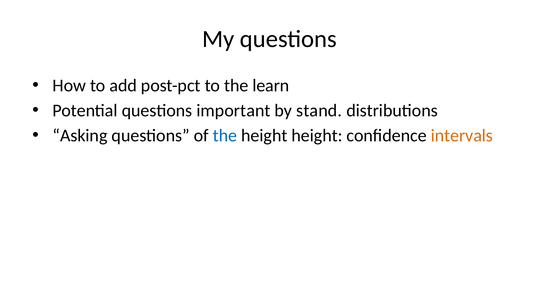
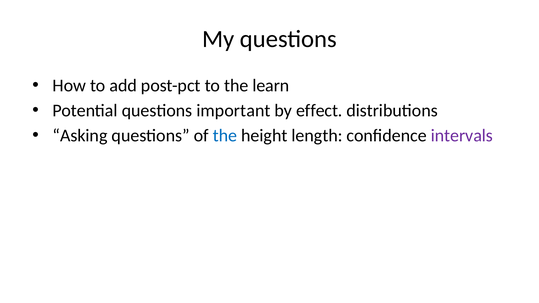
stand: stand -> effect (319, 111)
height height: height -> length (317, 136)
intervals colour: orange -> purple (462, 136)
